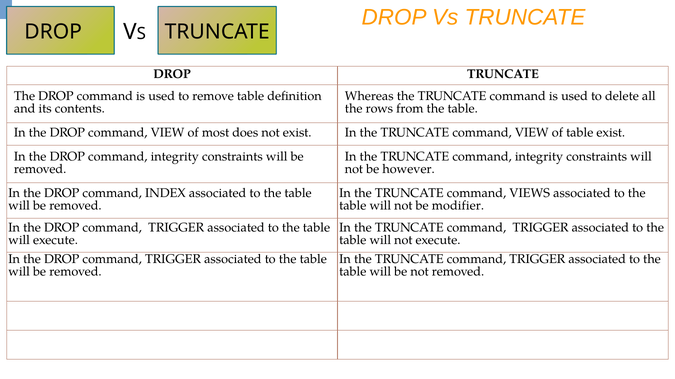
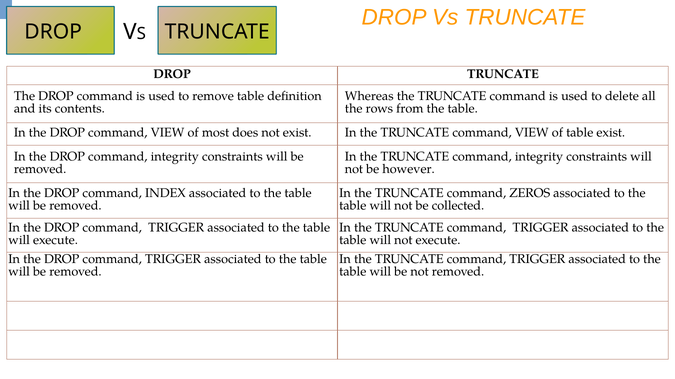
VIEWS: VIEWS -> ZEROS (530, 193)
modifier: modifier -> collected (458, 206)
